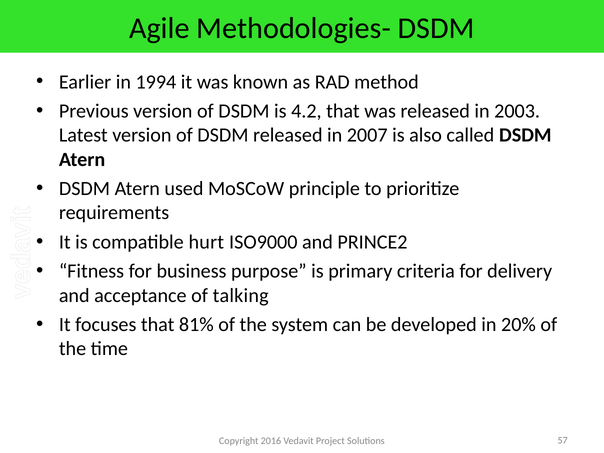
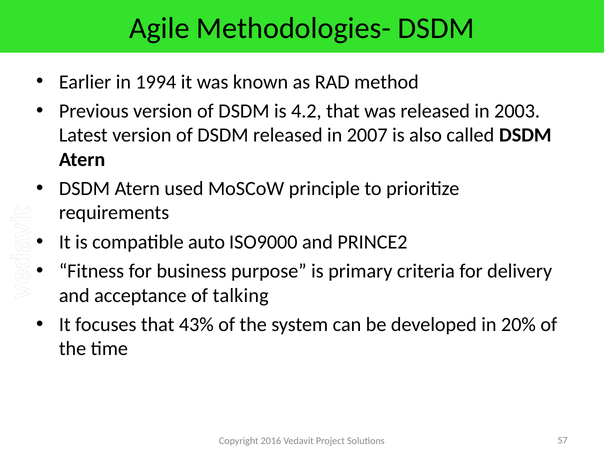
hurt: hurt -> auto (207, 242)
81%: 81% -> 43% (196, 325)
